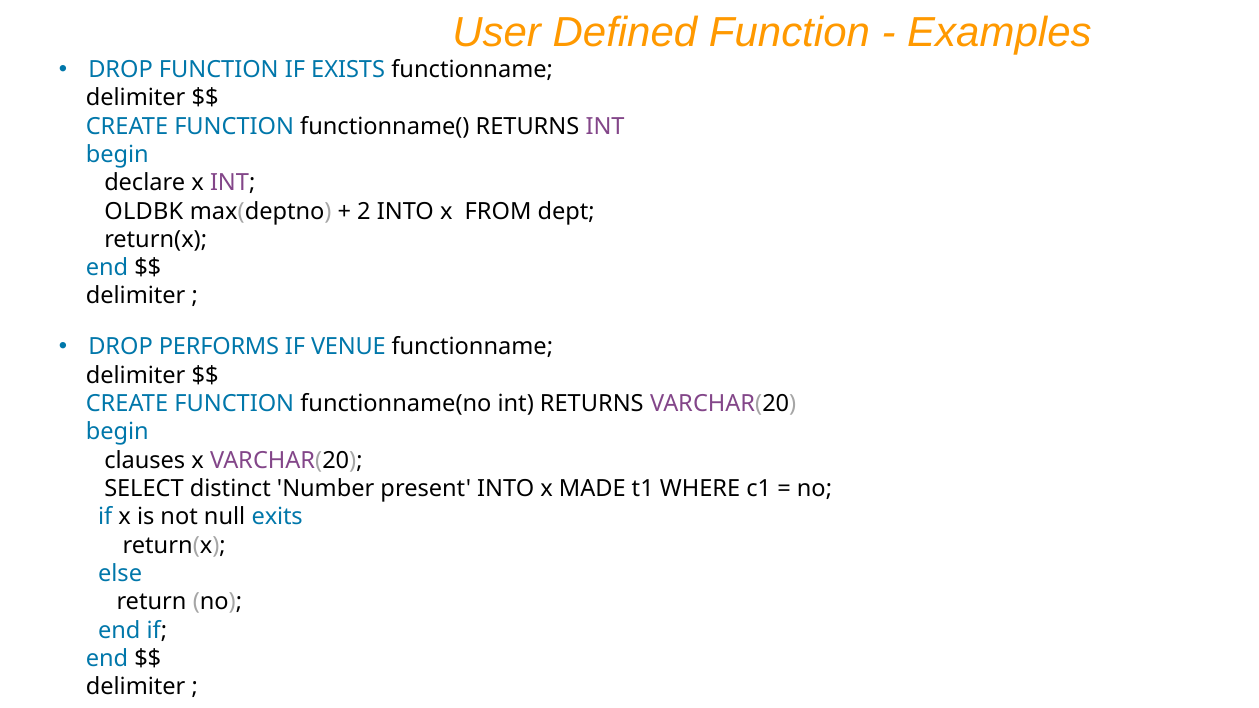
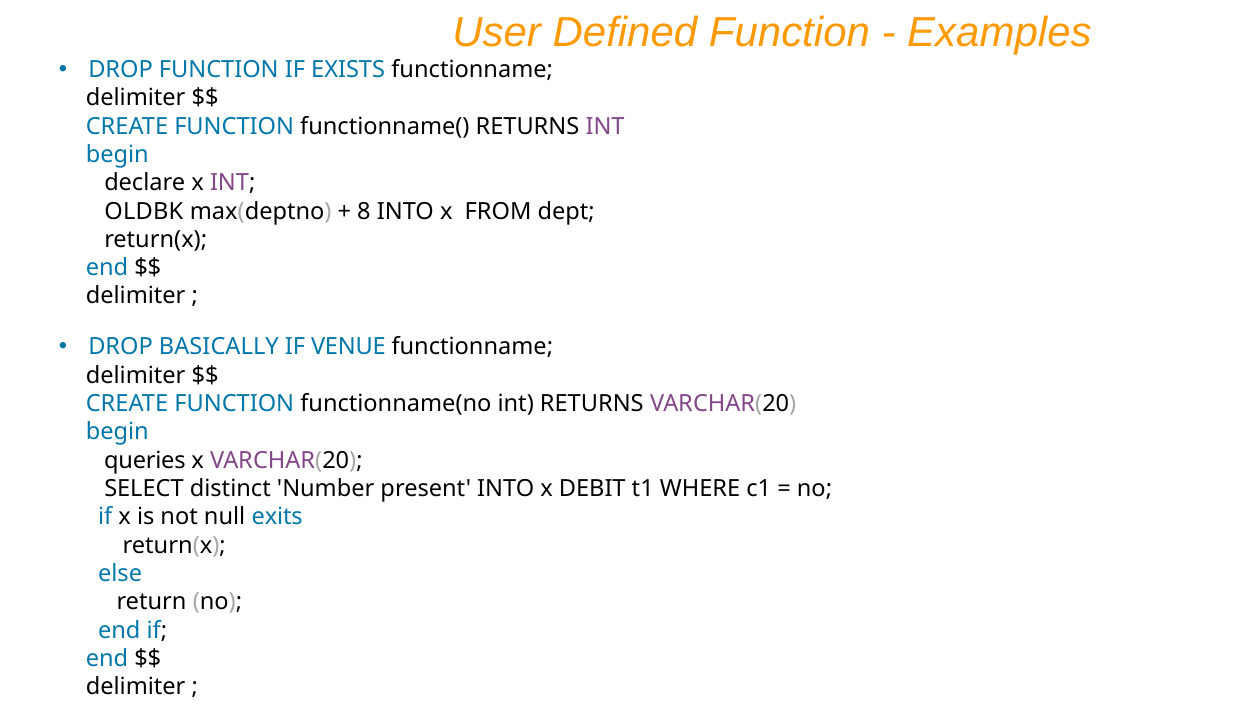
2: 2 -> 8 (364, 211)
PERFORMS: PERFORMS -> BASICALLY (219, 347)
clauses: clauses -> queries (145, 461)
MADE: MADE -> DEBIT (592, 489)
